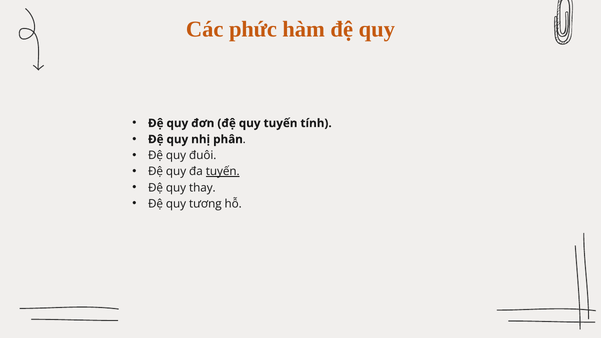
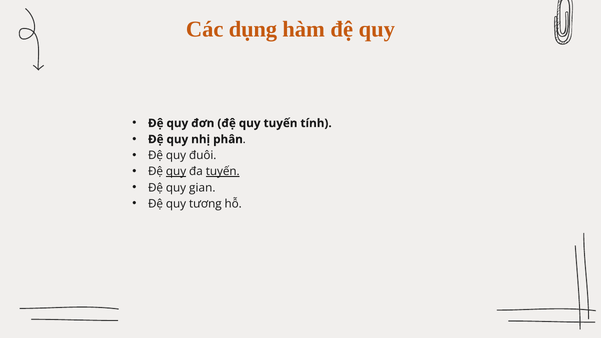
phức: phức -> dụng (253, 29)
quy underline: none -> present (176, 172)
thay: thay -> gian (202, 188)
